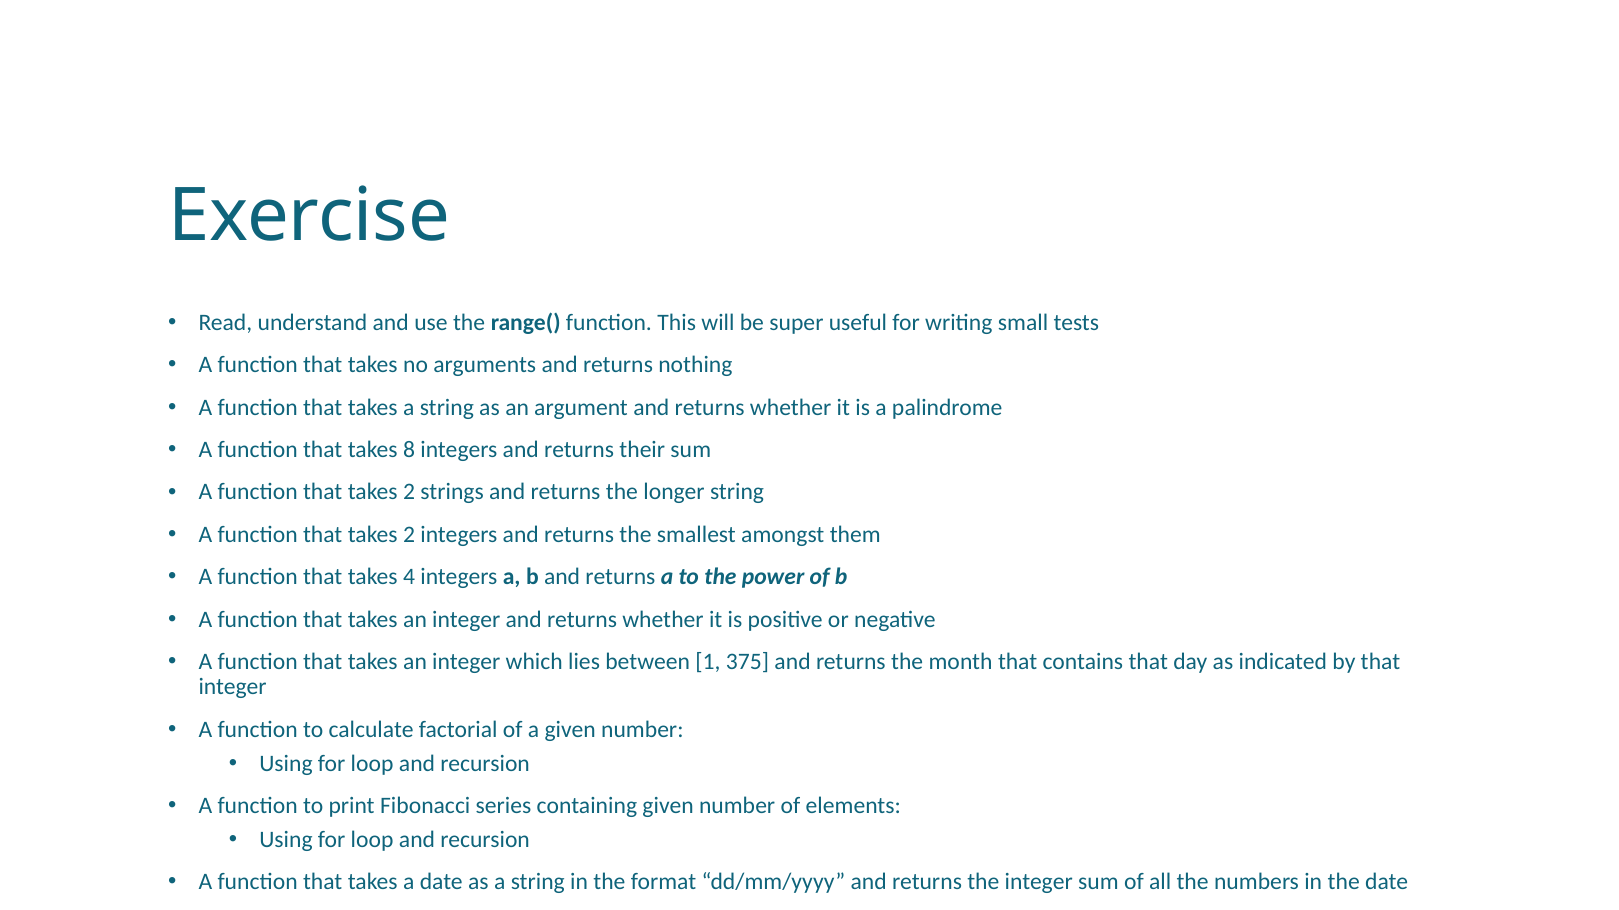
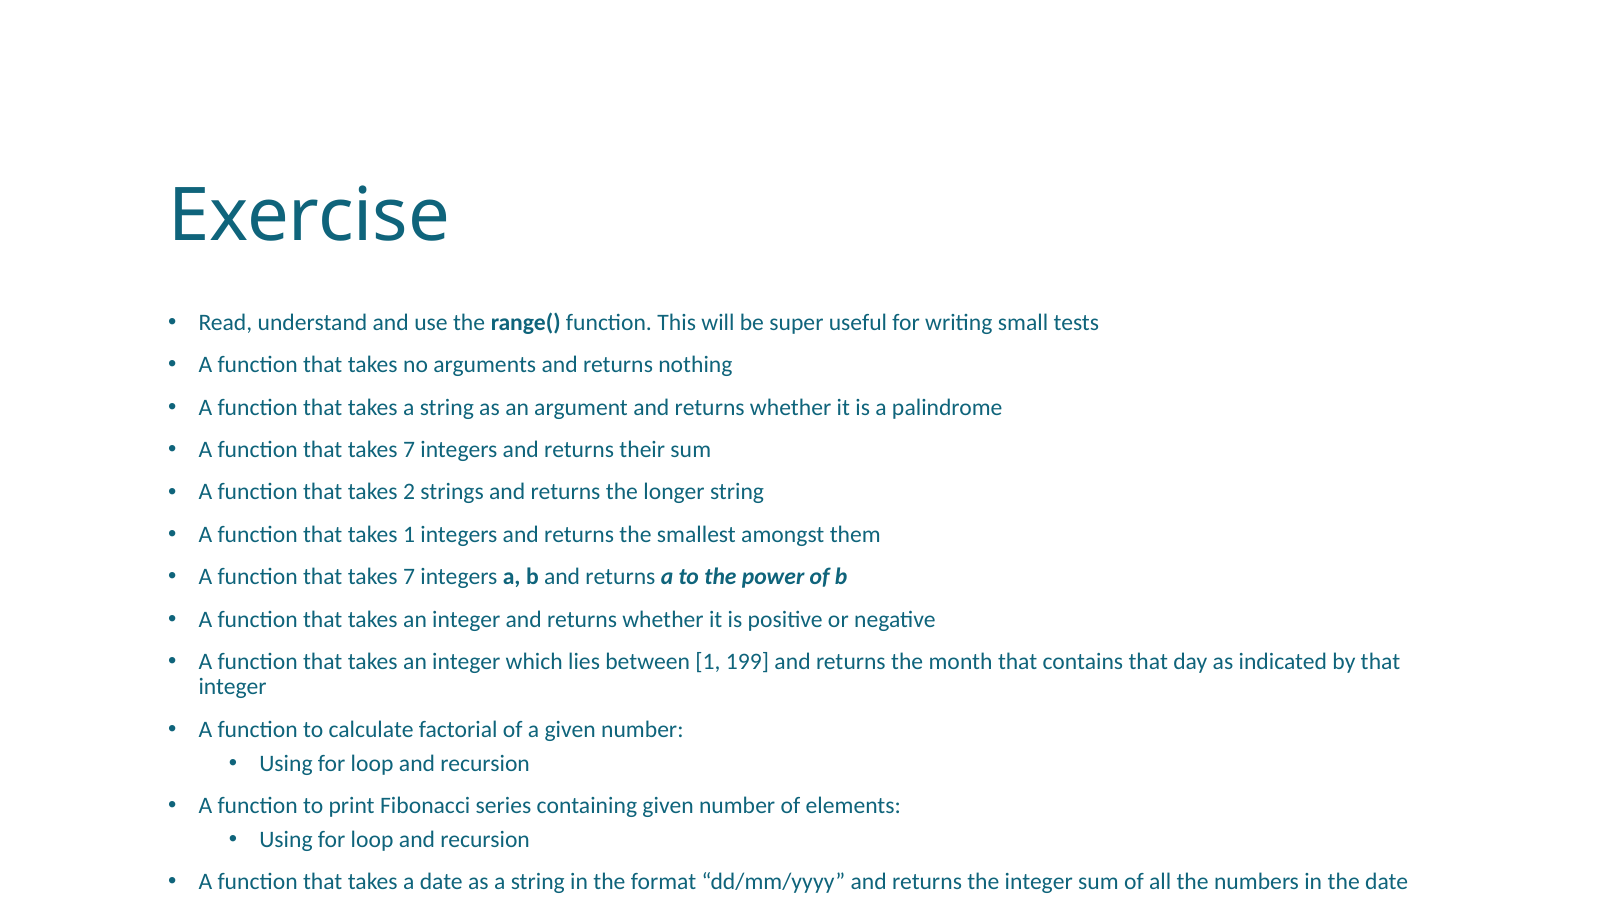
8: 8 -> 7 (409, 450)
2: 2 -> 1 (409, 535)
4: 4 -> 7 (409, 577)
375: 375 -> 199 (748, 662)
